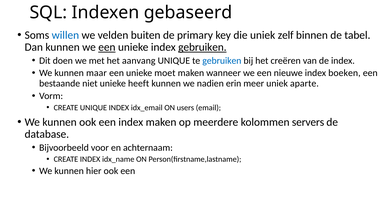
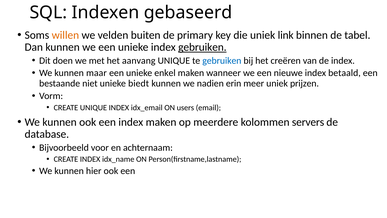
willen colour: blue -> orange (65, 35)
zelf: zelf -> link (286, 35)
een underline: present -> none (107, 47)
moet: moet -> enkel (165, 73)
boeken: boeken -> betaald (344, 73)
heeft: heeft -> biedt (139, 83)
aparte: aparte -> prijzen (304, 83)
